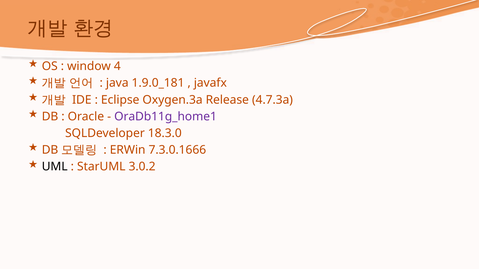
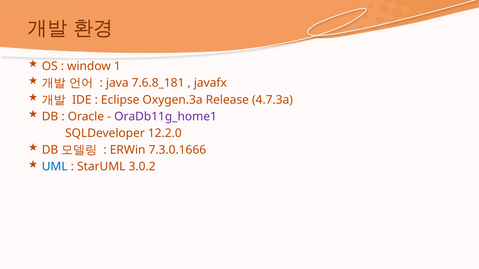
4: 4 -> 1 (117, 66)
1.9.0_181: 1.9.0_181 -> 7.6.8_181 (158, 83)
18.3.0: 18.3.0 -> 12.2.0 (165, 133)
UML colour: black -> blue (55, 167)
